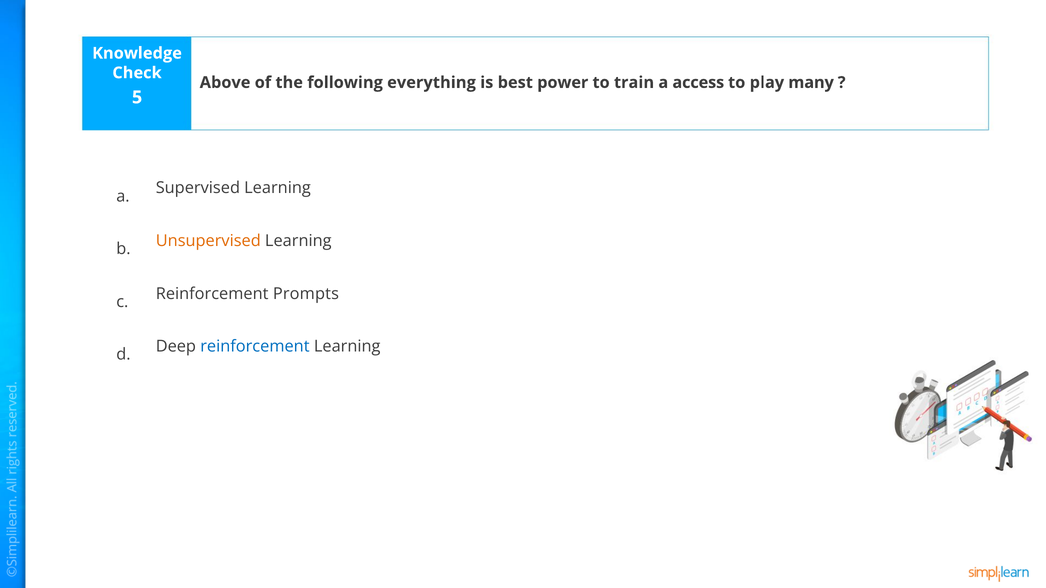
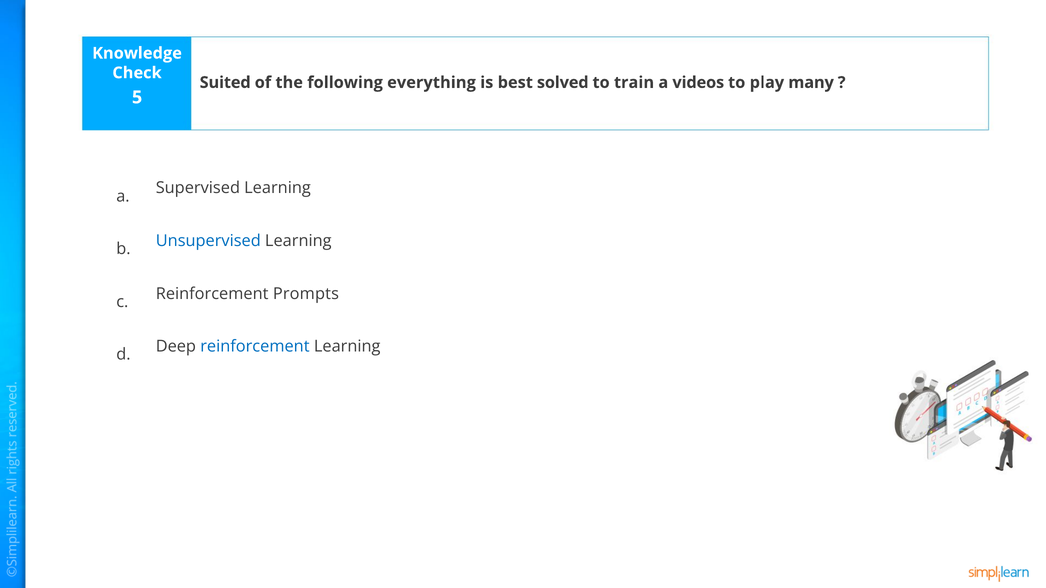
Above: Above -> Suited (225, 83)
power: power -> solved (563, 83)
access: access -> videos (698, 83)
Unsupervised colour: orange -> blue (208, 241)
